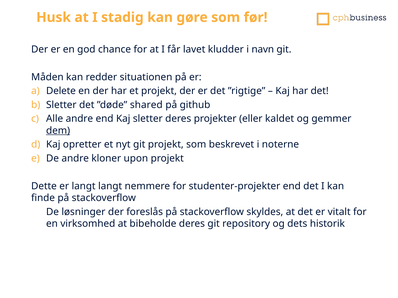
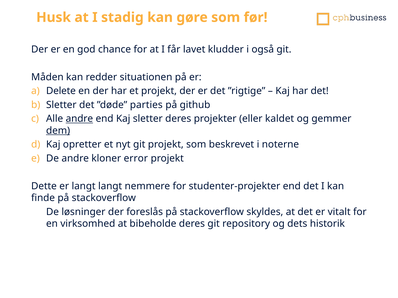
navn: navn -> også (263, 49)
shared: shared -> parties (146, 105)
andre underline: none -> present (79, 119)
upon: upon -> error (136, 159)
